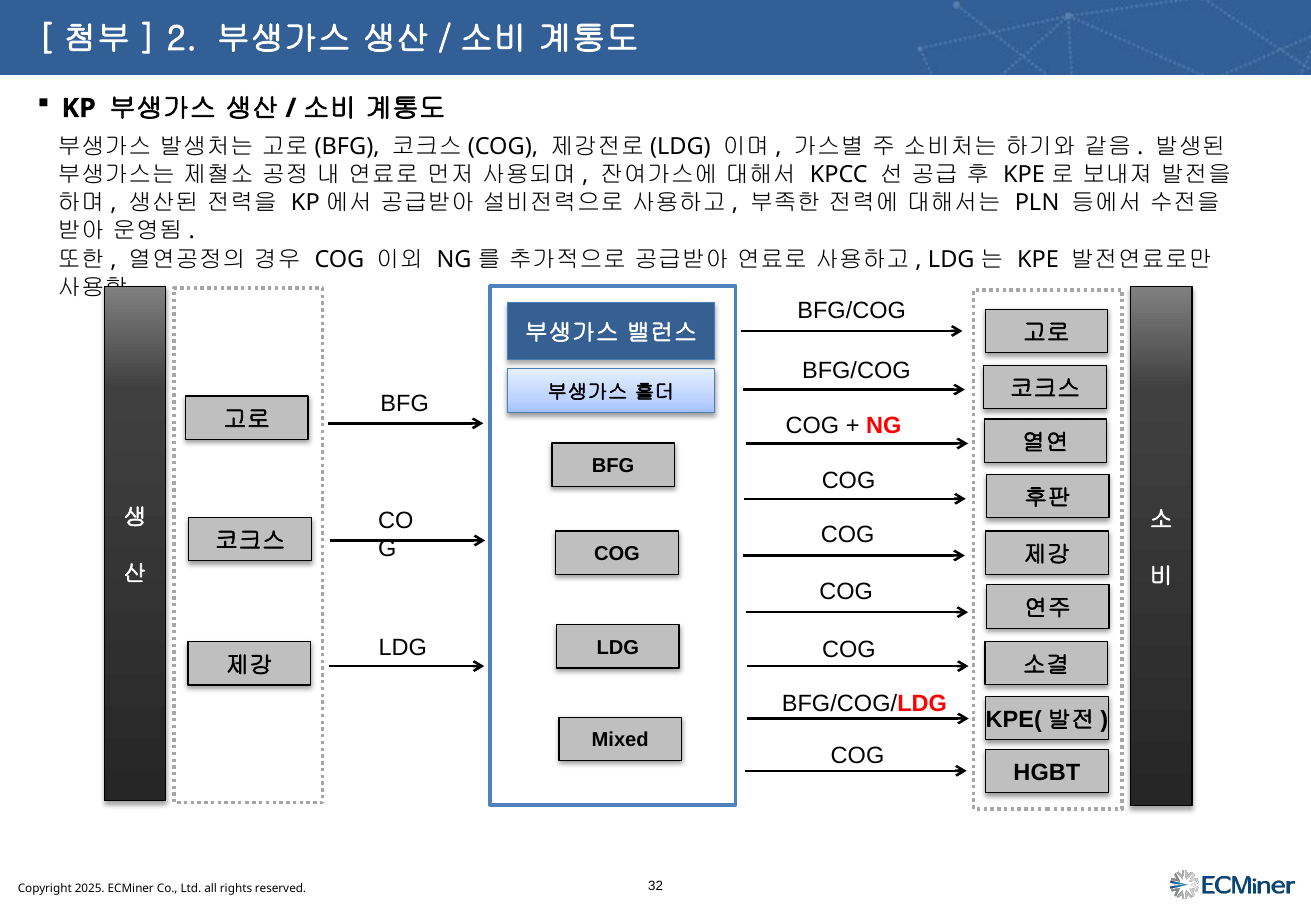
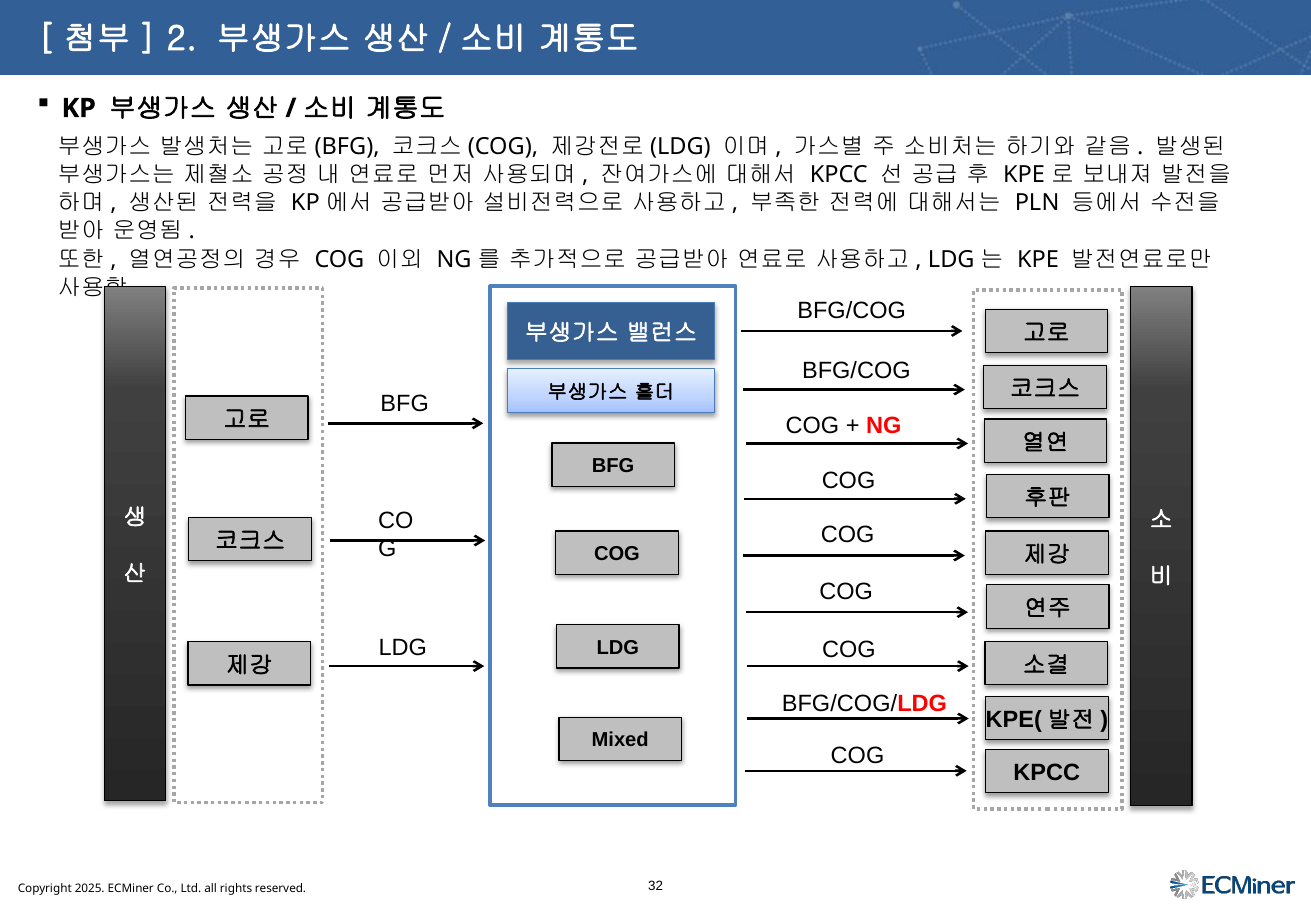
HGBT: HGBT -> KPCC (1047, 773)
